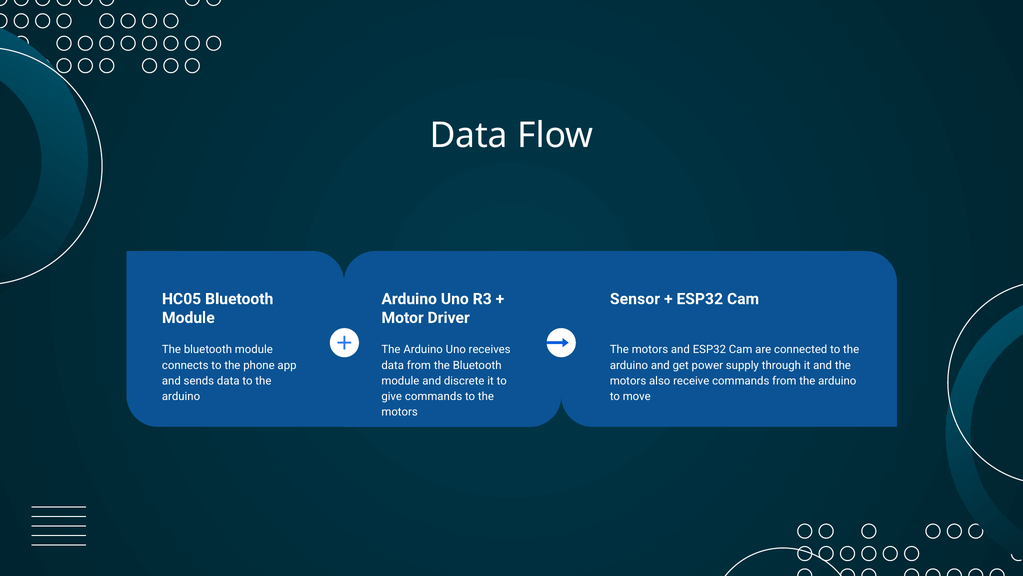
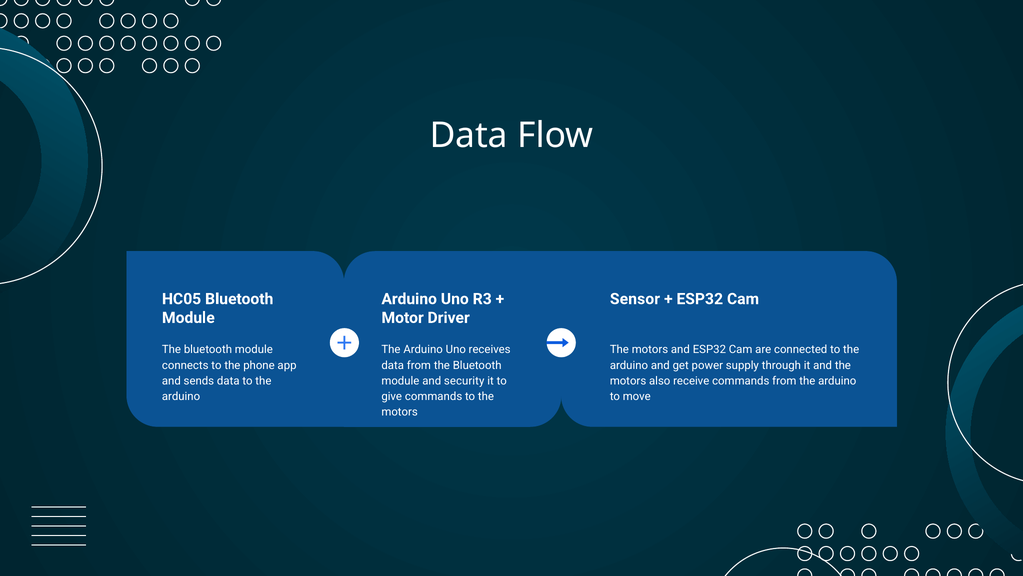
discrete: discrete -> security (464, 381)
